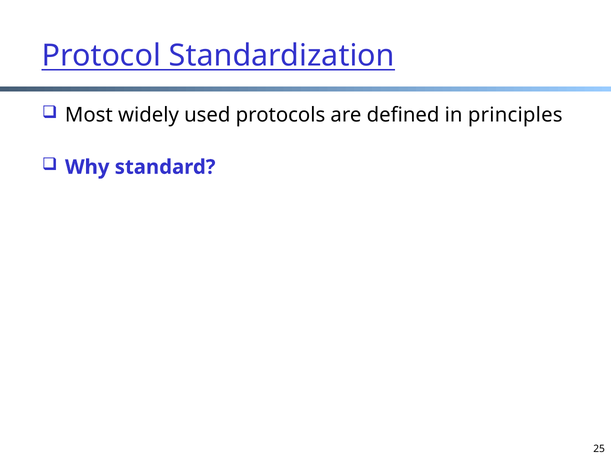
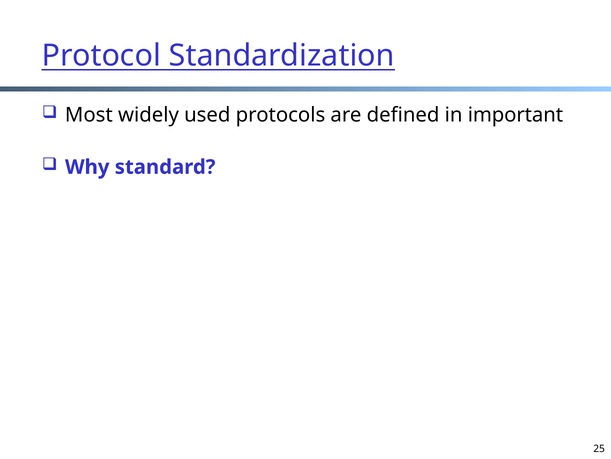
principles: principles -> important (515, 115)
